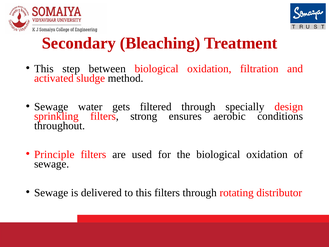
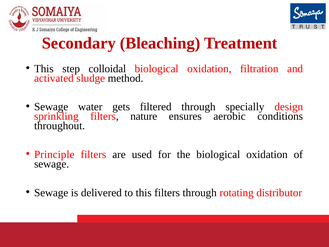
between: between -> colloidal (107, 69)
strong: strong -> nature (144, 116)
